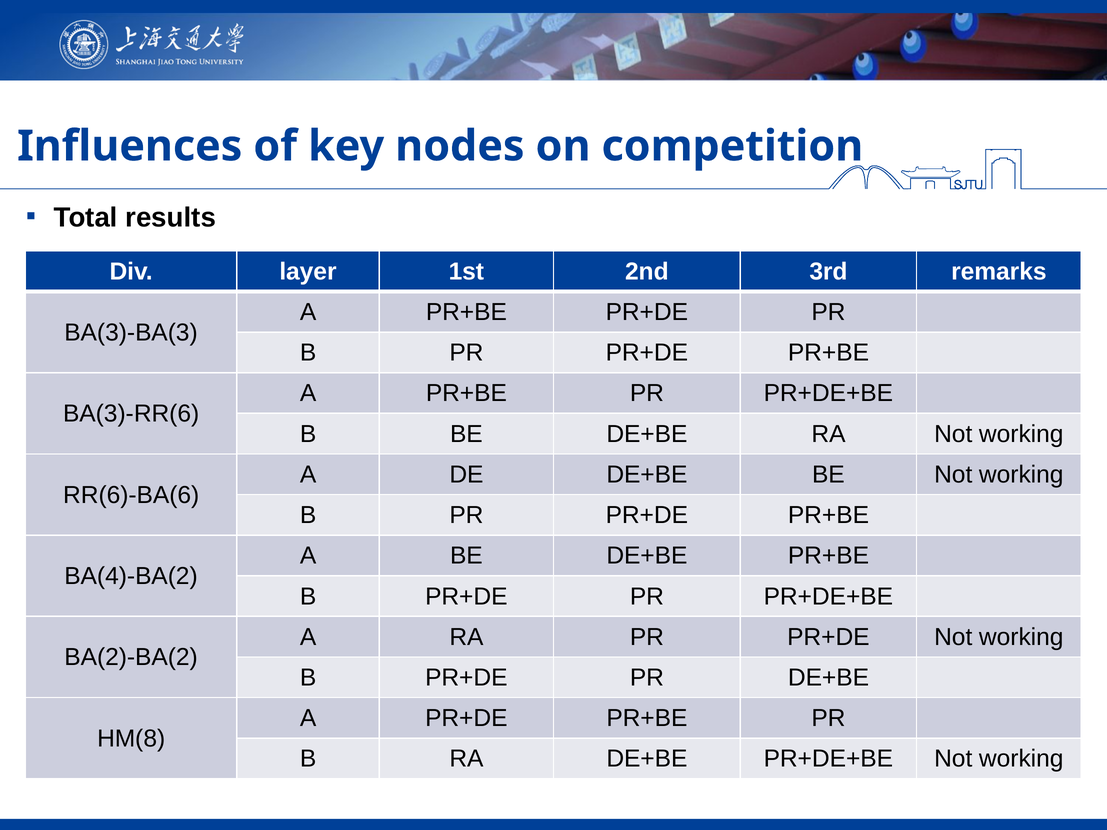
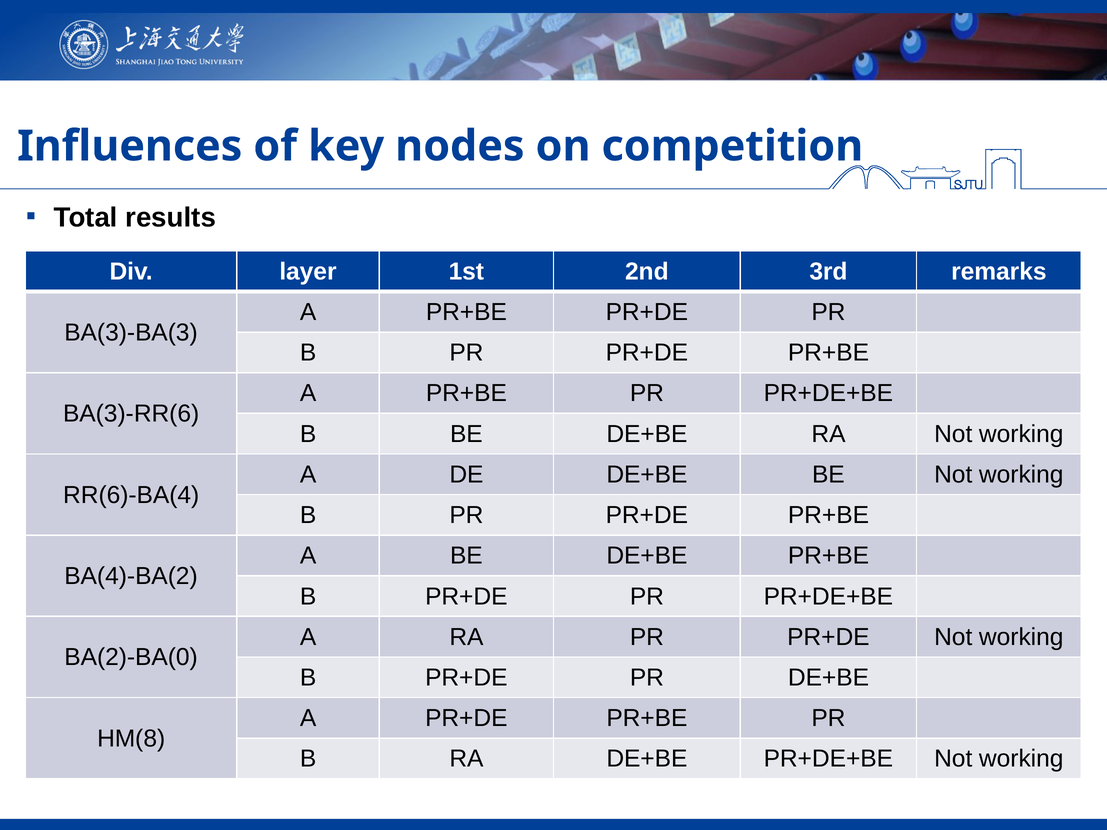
RR(6)-BA(6: RR(6)-BA(6 -> RR(6)-BA(4 (131, 495)
BA(2)-BA(2: BA(2)-BA(2 -> BA(2)-BA(0 (131, 658)
